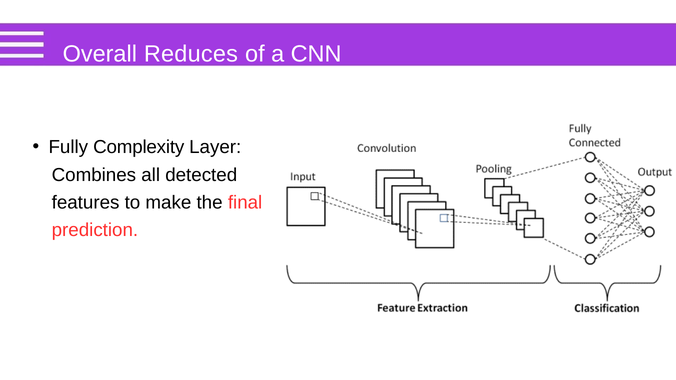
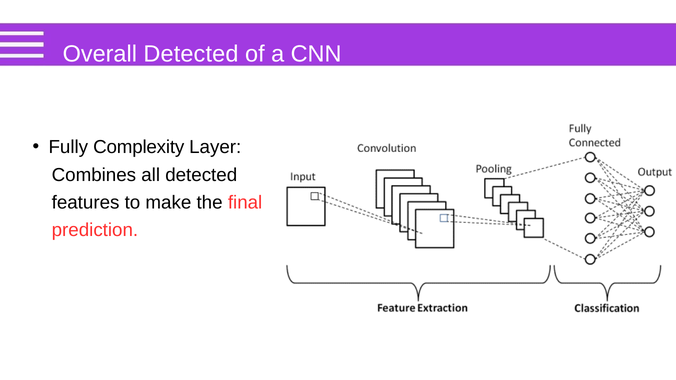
Overall Reduces: Reduces -> Detected (191, 54)
